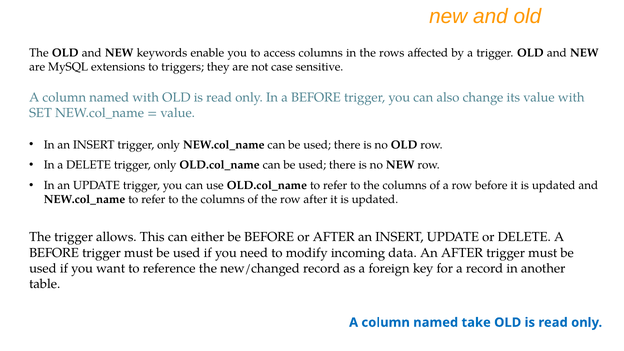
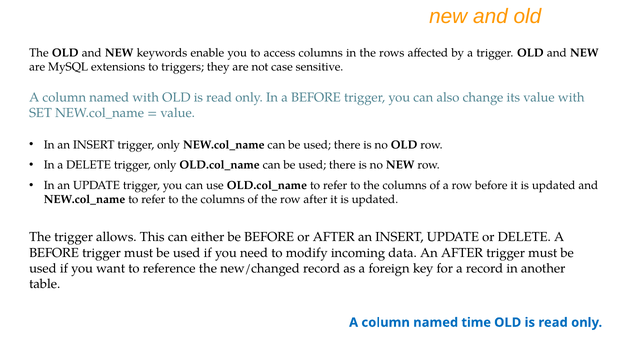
take: take -> time (476, 322)
